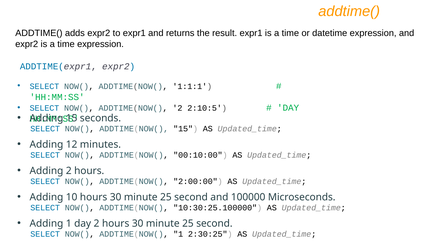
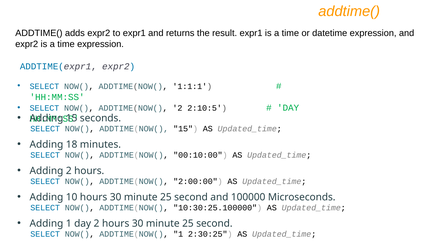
12: 12 -> 18 (72, 144)
